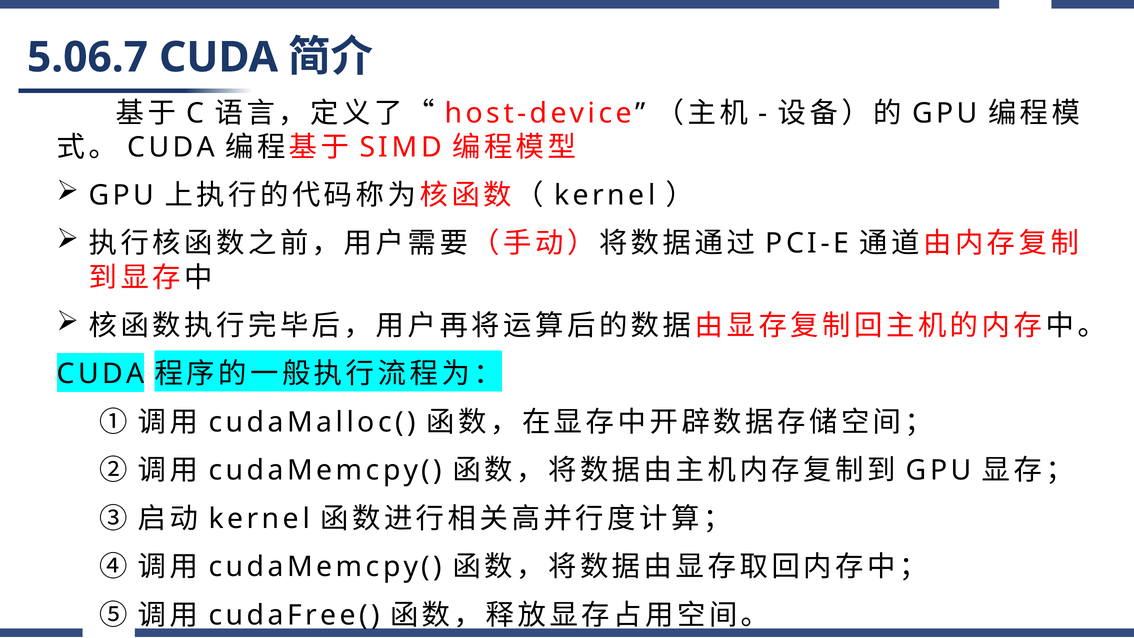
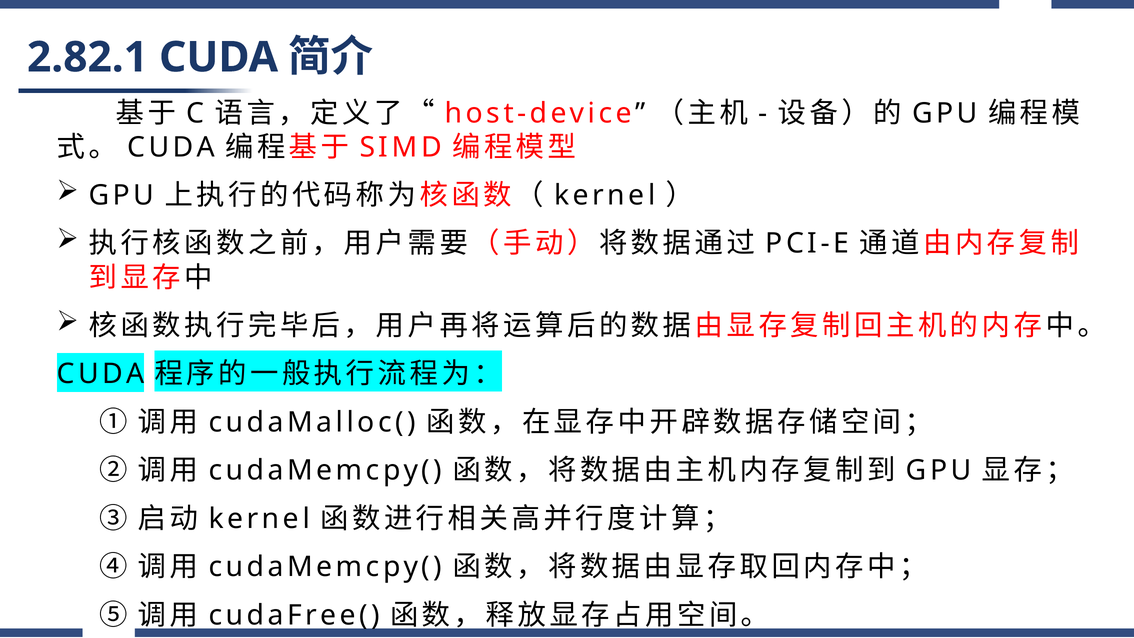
5.06.7: 5.06.7 -> 2.82.1 (87, 57)
